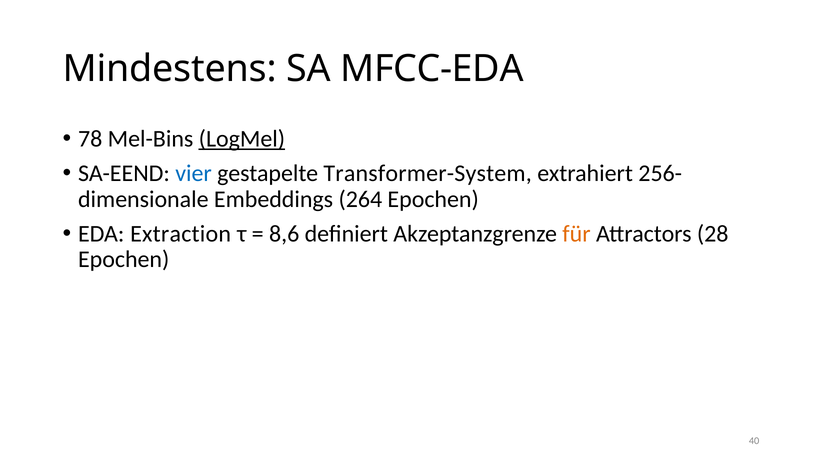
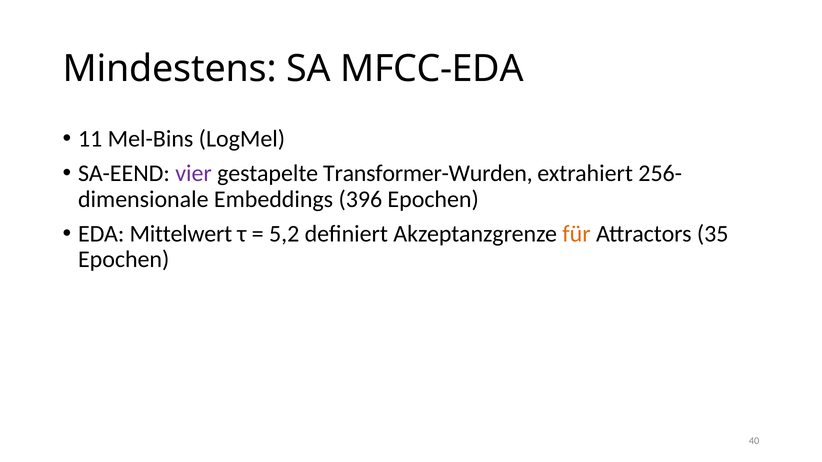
78: 78 -> 11 (90, 139)
LogMel underline: present -> none (242, 139)
vier colour: blue -> purple (194, 173)
Transformer-System: Transformer-System -> Transformer-Wurden (428, 173)
264: 264 -> 396 (360, 199)
Extraction: Extraction -> Mittelwert (181, 234)
8,6: 8,6 -> 5,2 (284, 234)
28: 28 -> 35 (713, 234)
